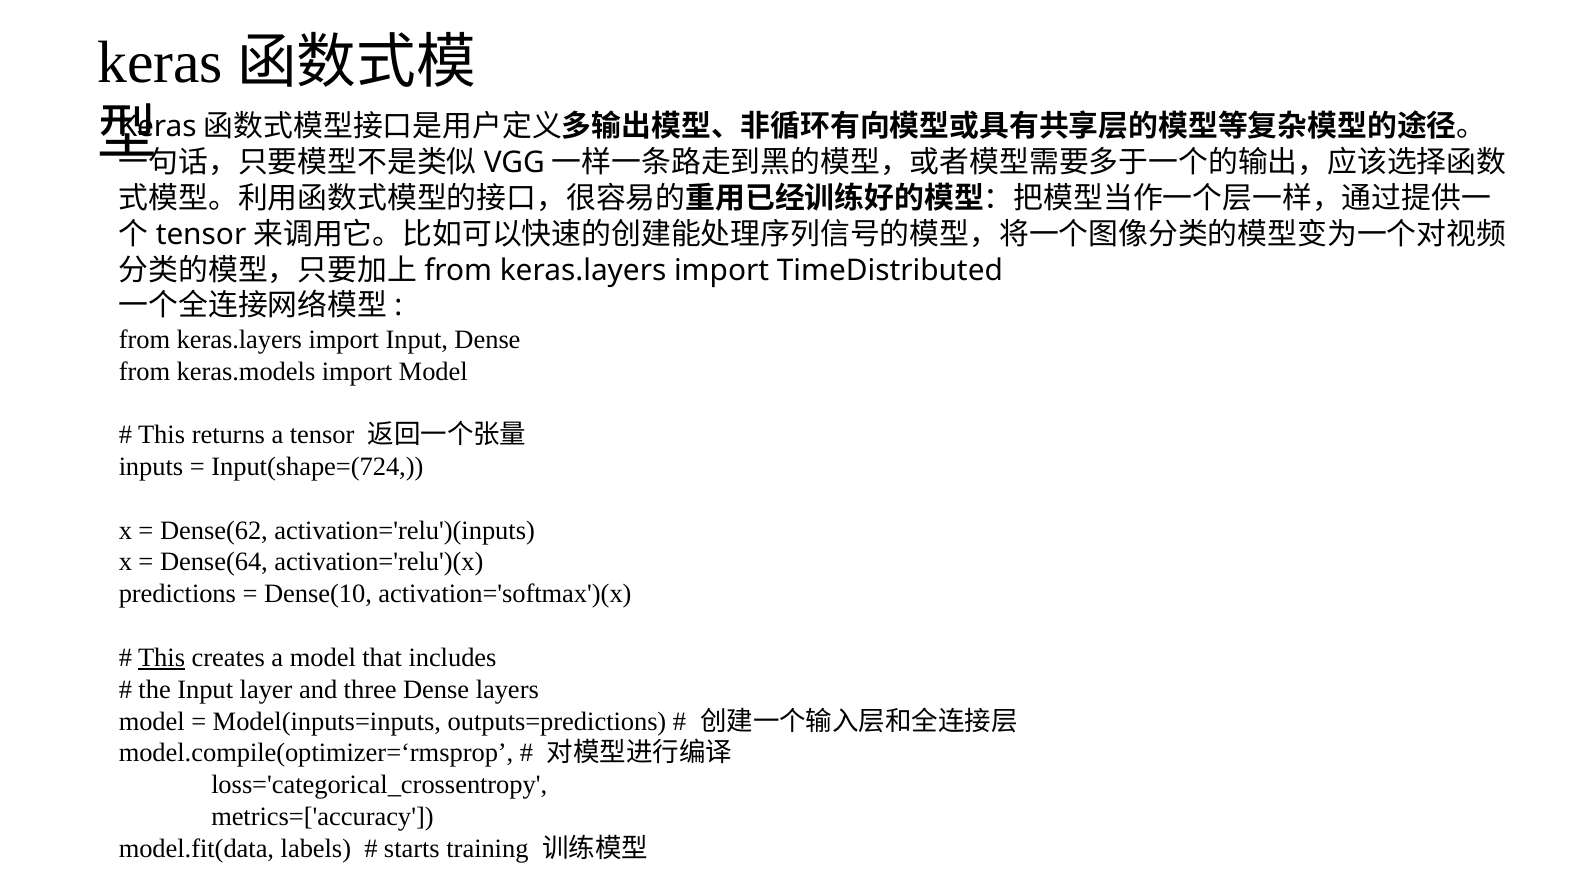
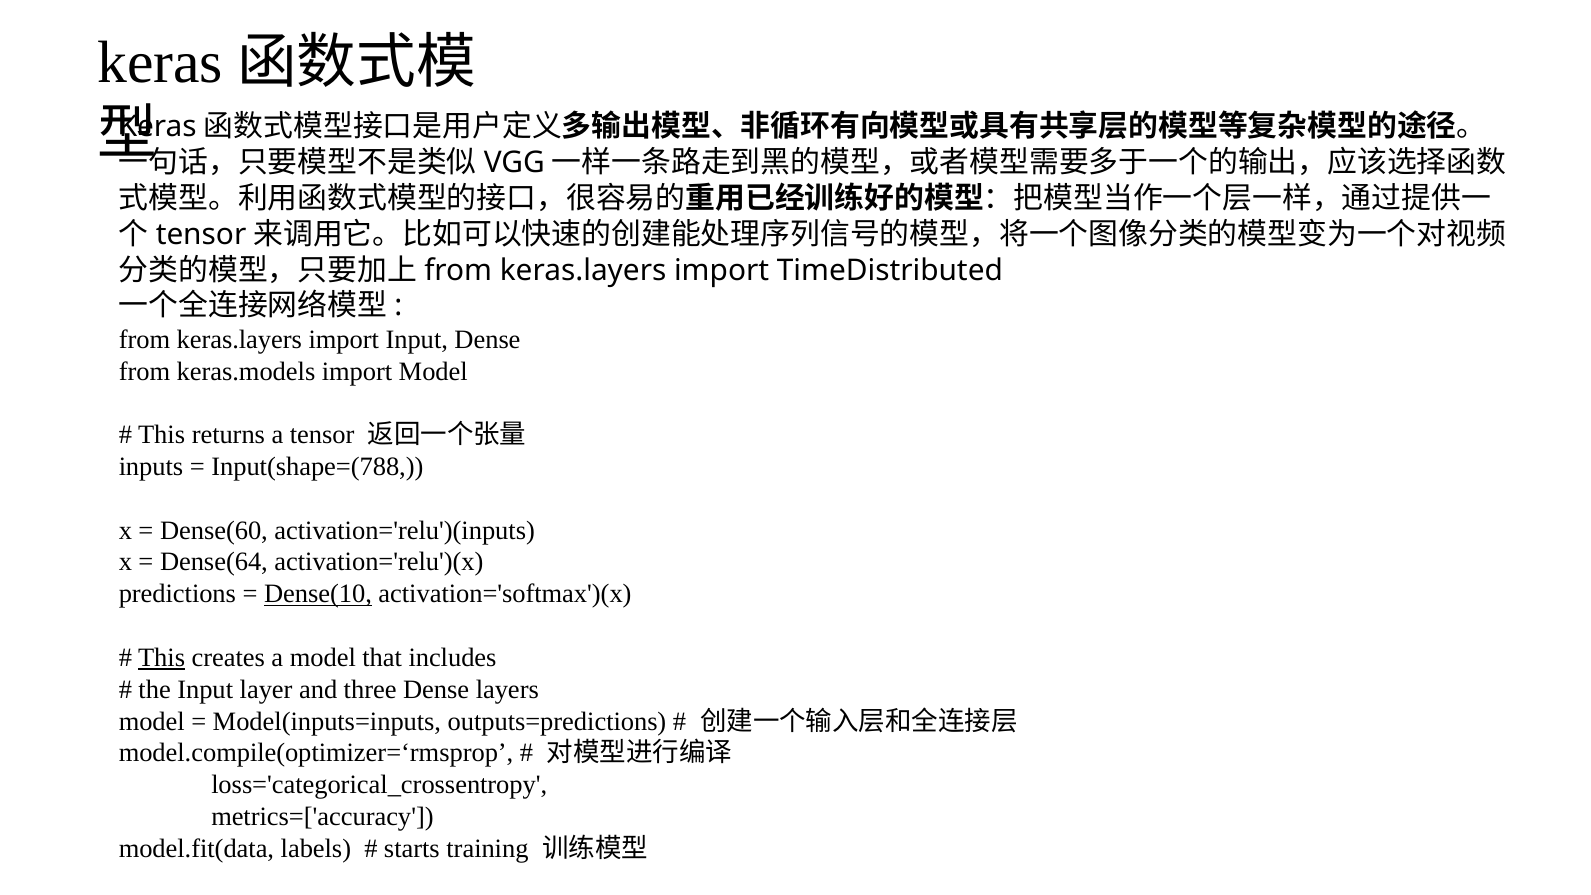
Input(shape=(724: Input(shape=(724 -> Input(shape=(788 (317, 467)
Dense(62: Dense(62 -> Dense(60 (214, 530)
Dense(10 underline: none -> present (318, 594)
